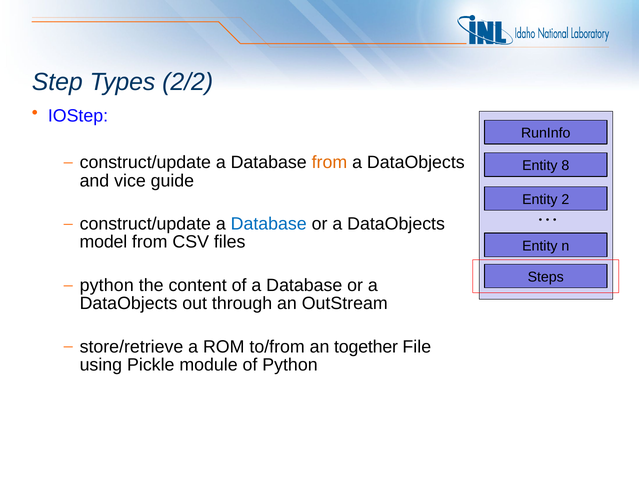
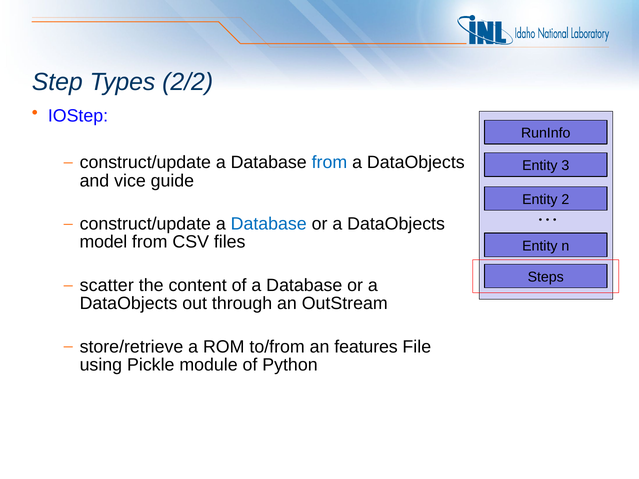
from colour: orange -> blue (329, 163)
8: 8 -> 3 (565, 166)
python: python -> scatter (107, 285)
together: together -> features (366, 347)
